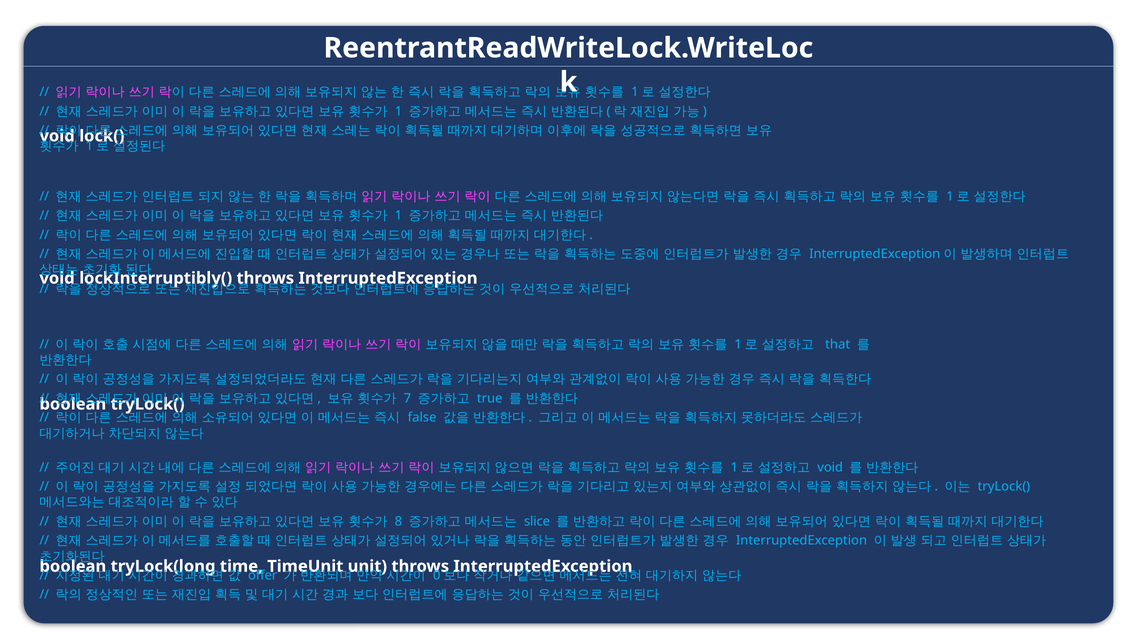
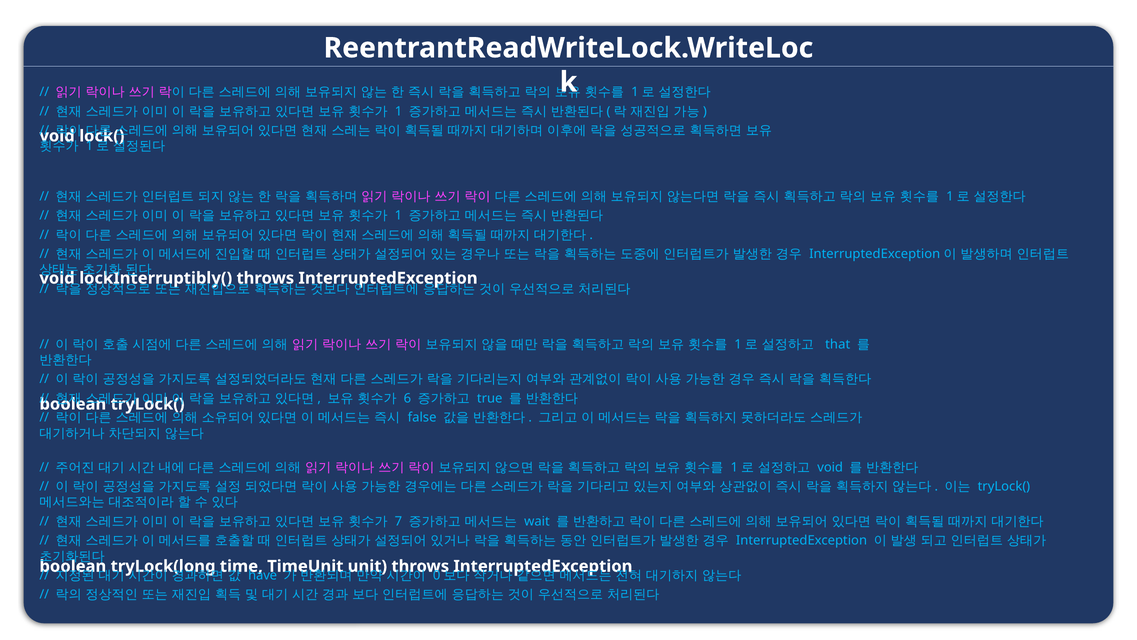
7: 7 -> 6 (407, 398)
8: 8 -> 7 (398, 521)
slice: slice -> wait (537, 521)
offer: offer -> have (263, 575)
